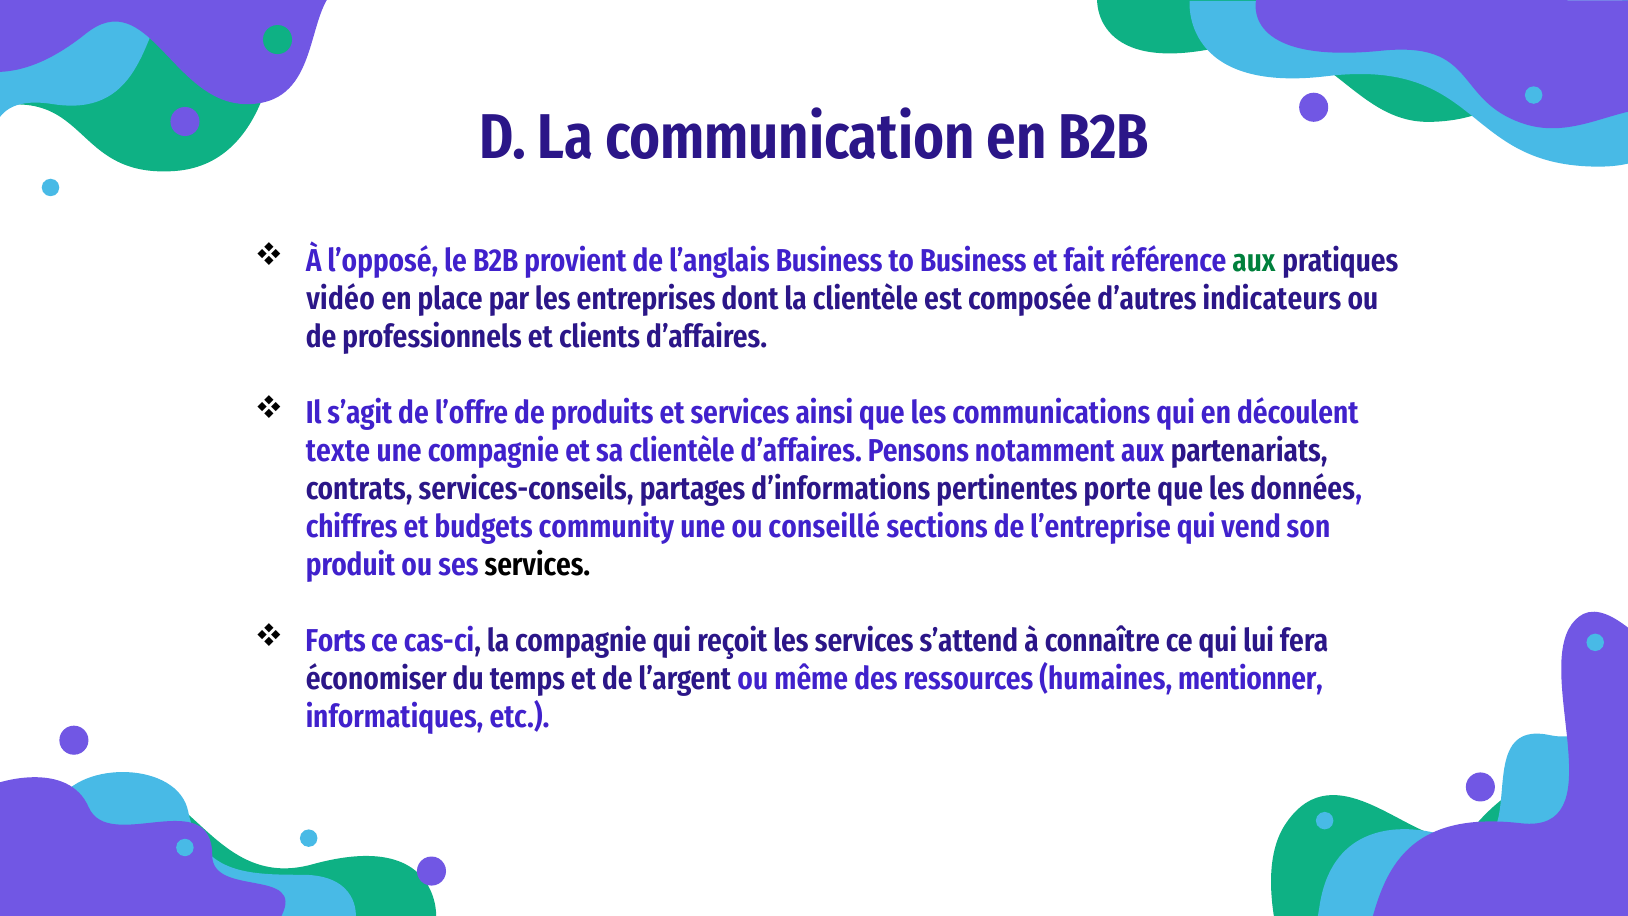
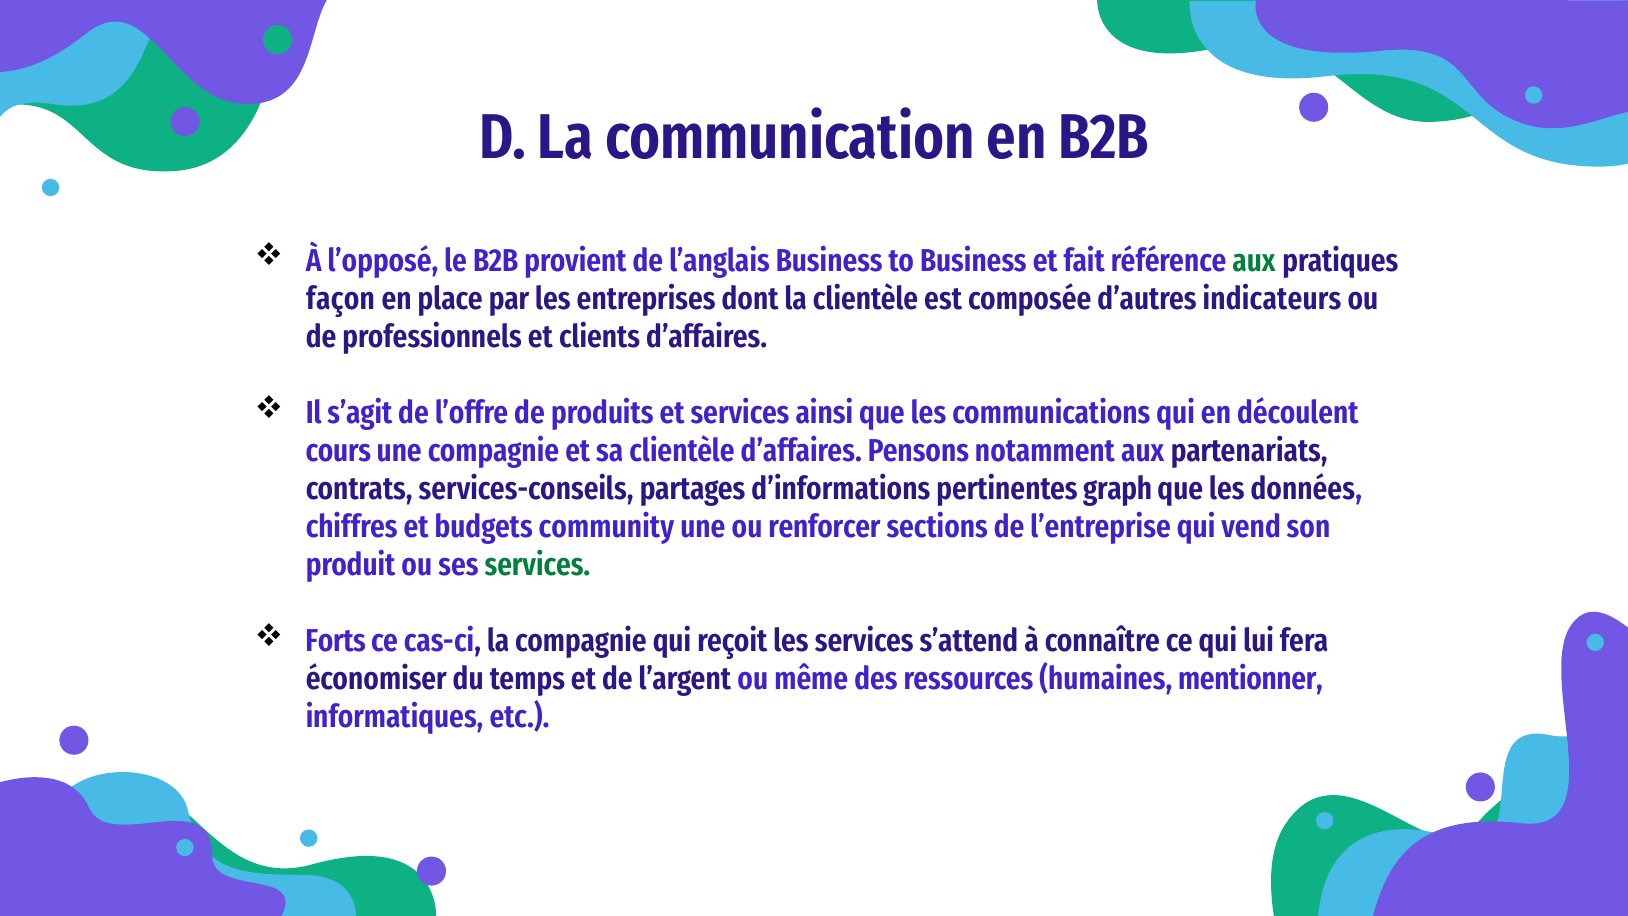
vidéo: vidéo -> façon (341, 299)
texte: texte -> cours (338, 451)
porte: porte -> graph (1118, 489)
conseillé: conseillé -> renforcer (824, 527)
services colour: black -> green (537, 565)
